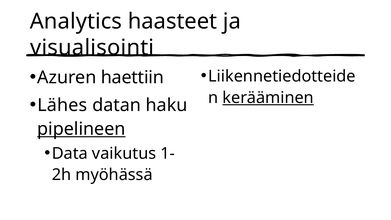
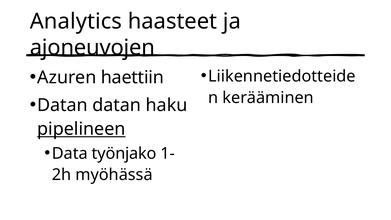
visualisointi: visualisointi -> ajoneuvojen (92, 48)
kerääminen underline: present -> none (268, 98)
Lähes: Lähes -> Datan (62, 105)
vaikutus: vaikutus -> työnjako (124, 153)
